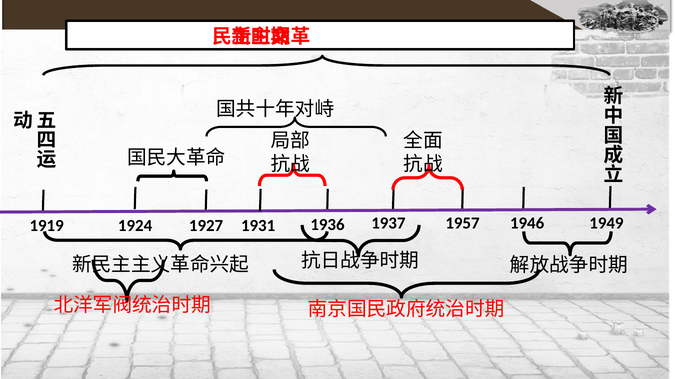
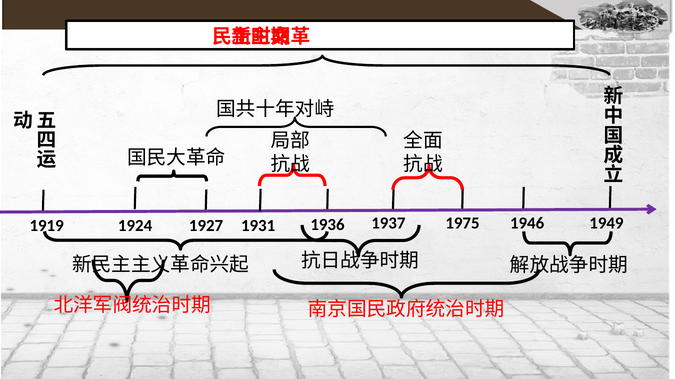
1957: 1957 -> 1975 (462, 223)
